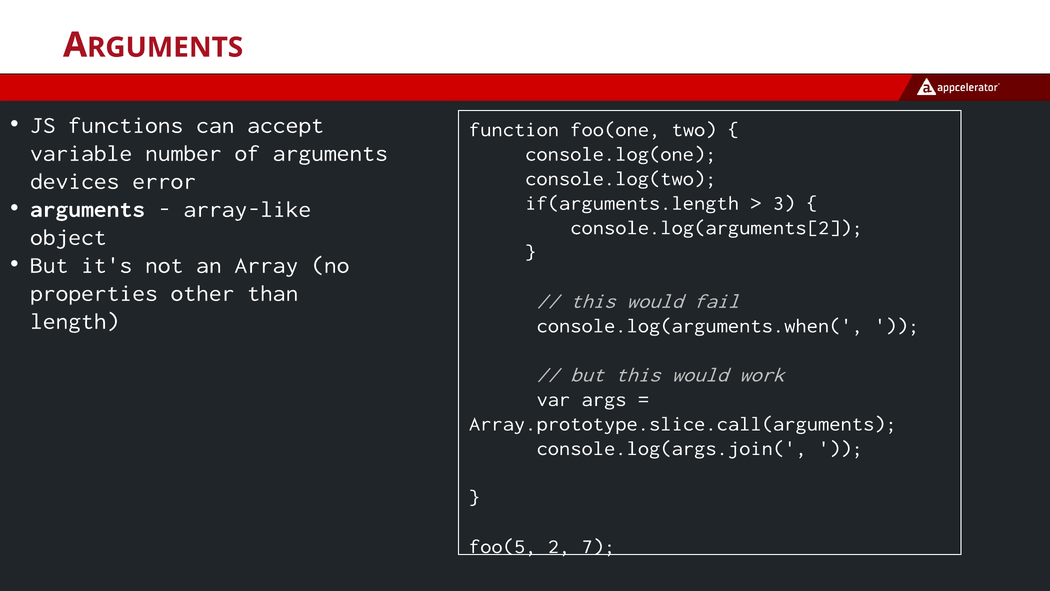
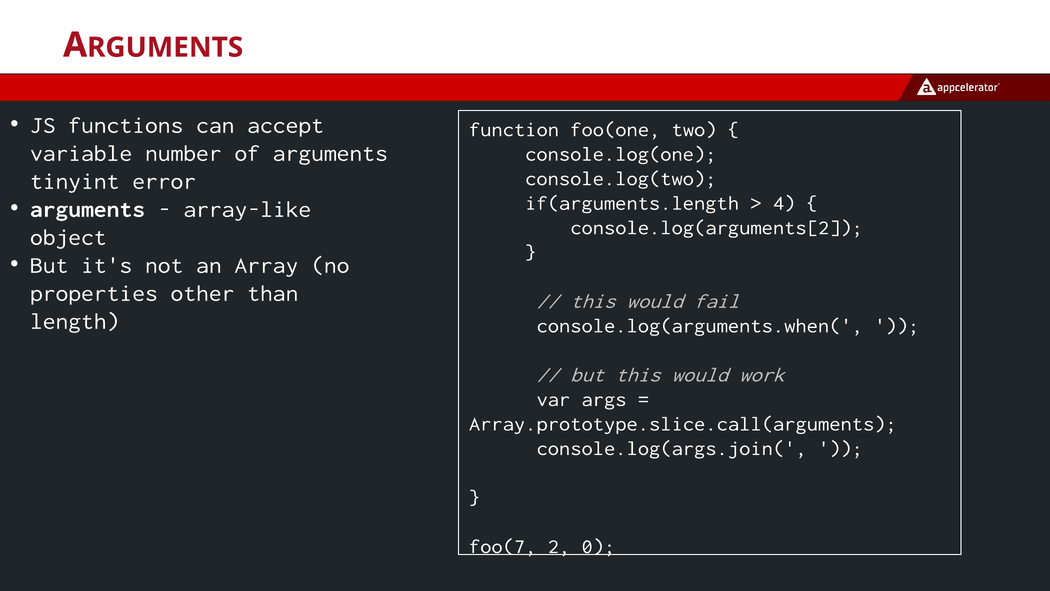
devices: devices -> tinyint (75, 181)
3: 3 -> 4 (784, 203)
foo(5: foo(5 -> foo(7 (503, 546)
7: 7 -> 0 (598, 546)
